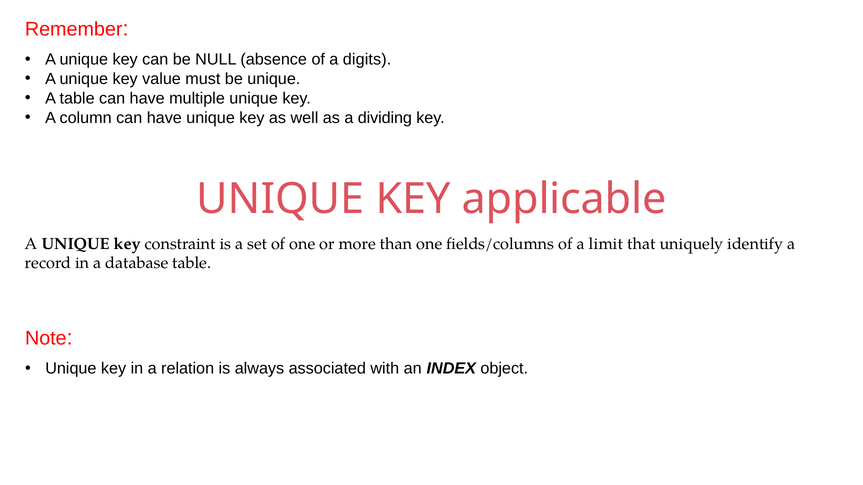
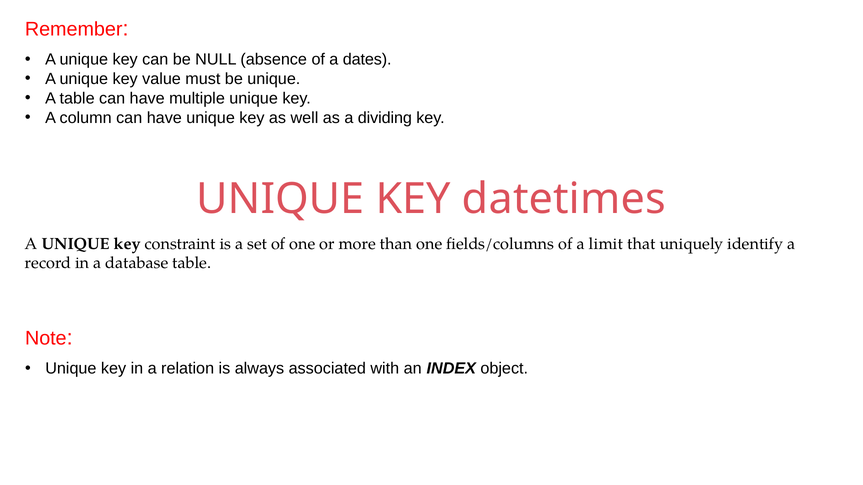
digits: digits -> dates (367, 60)
applicable: applicable -> datetimes (564, 199)
